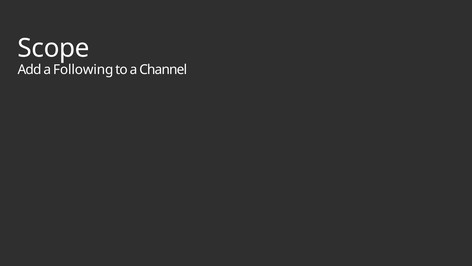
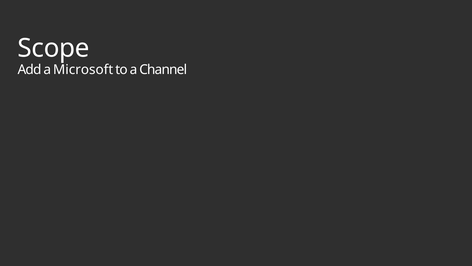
Following: Following -> Microsoft (83, 69)
